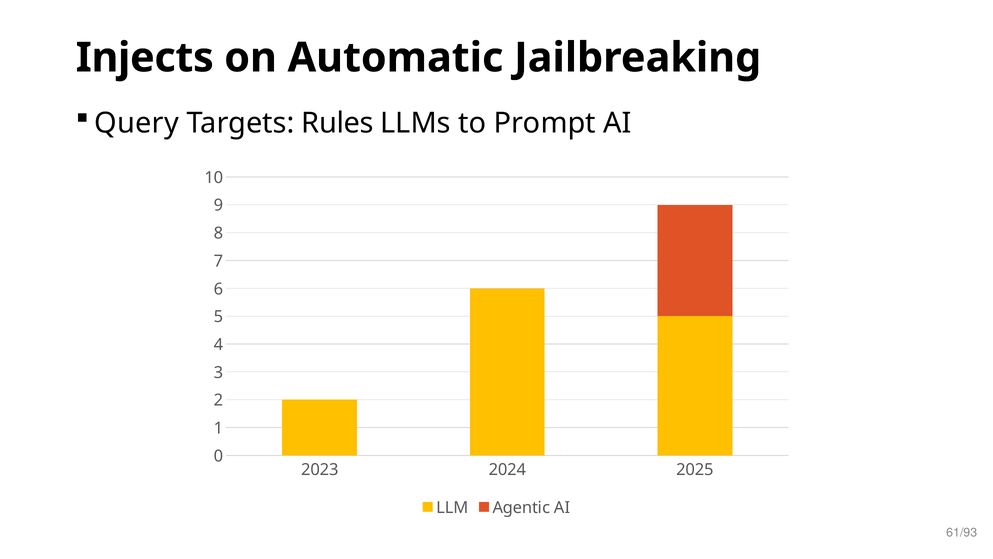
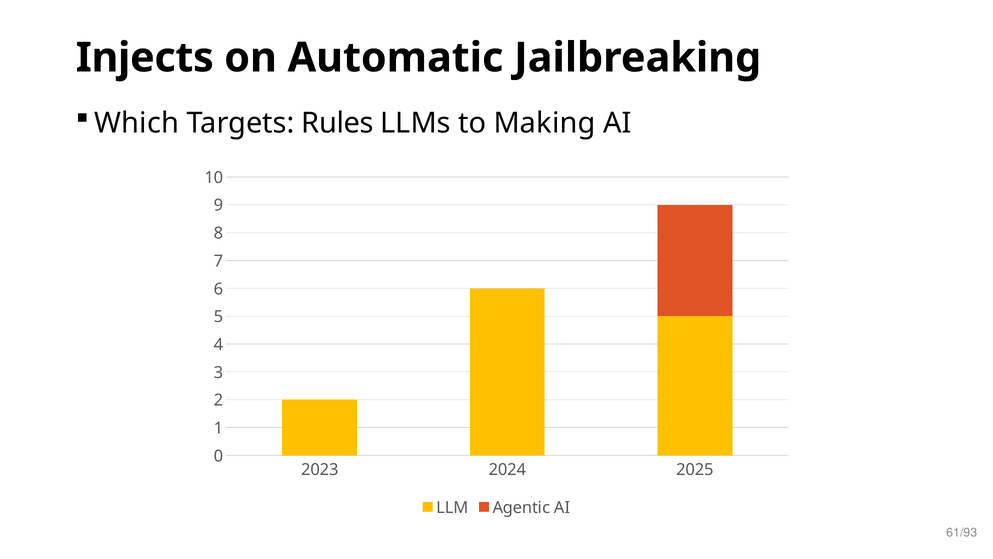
Query: Query -> Which (137, 123)
Prompt: Prompt -> Making (545, 123)
